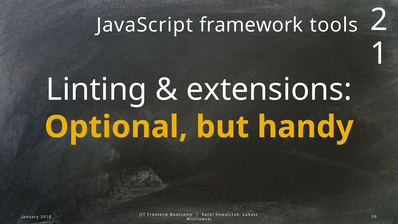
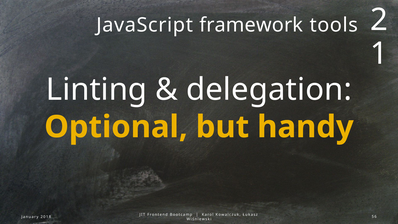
extensions: extensions -> delegation (269, 90)
